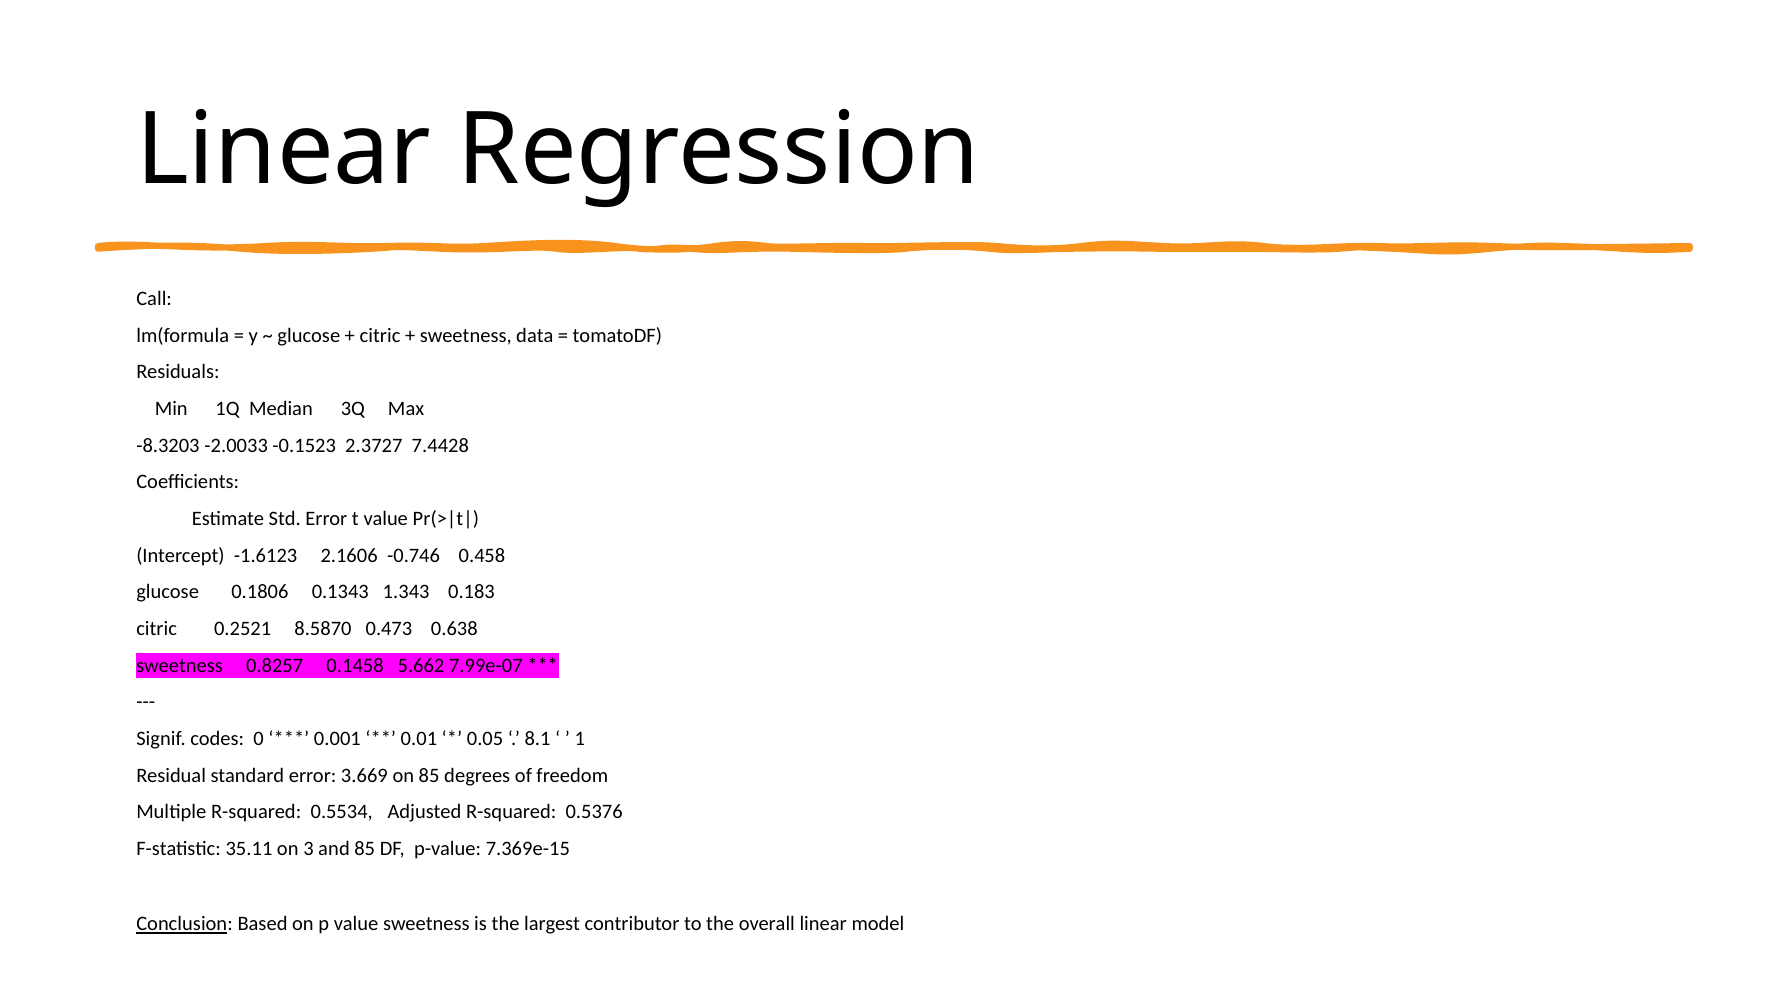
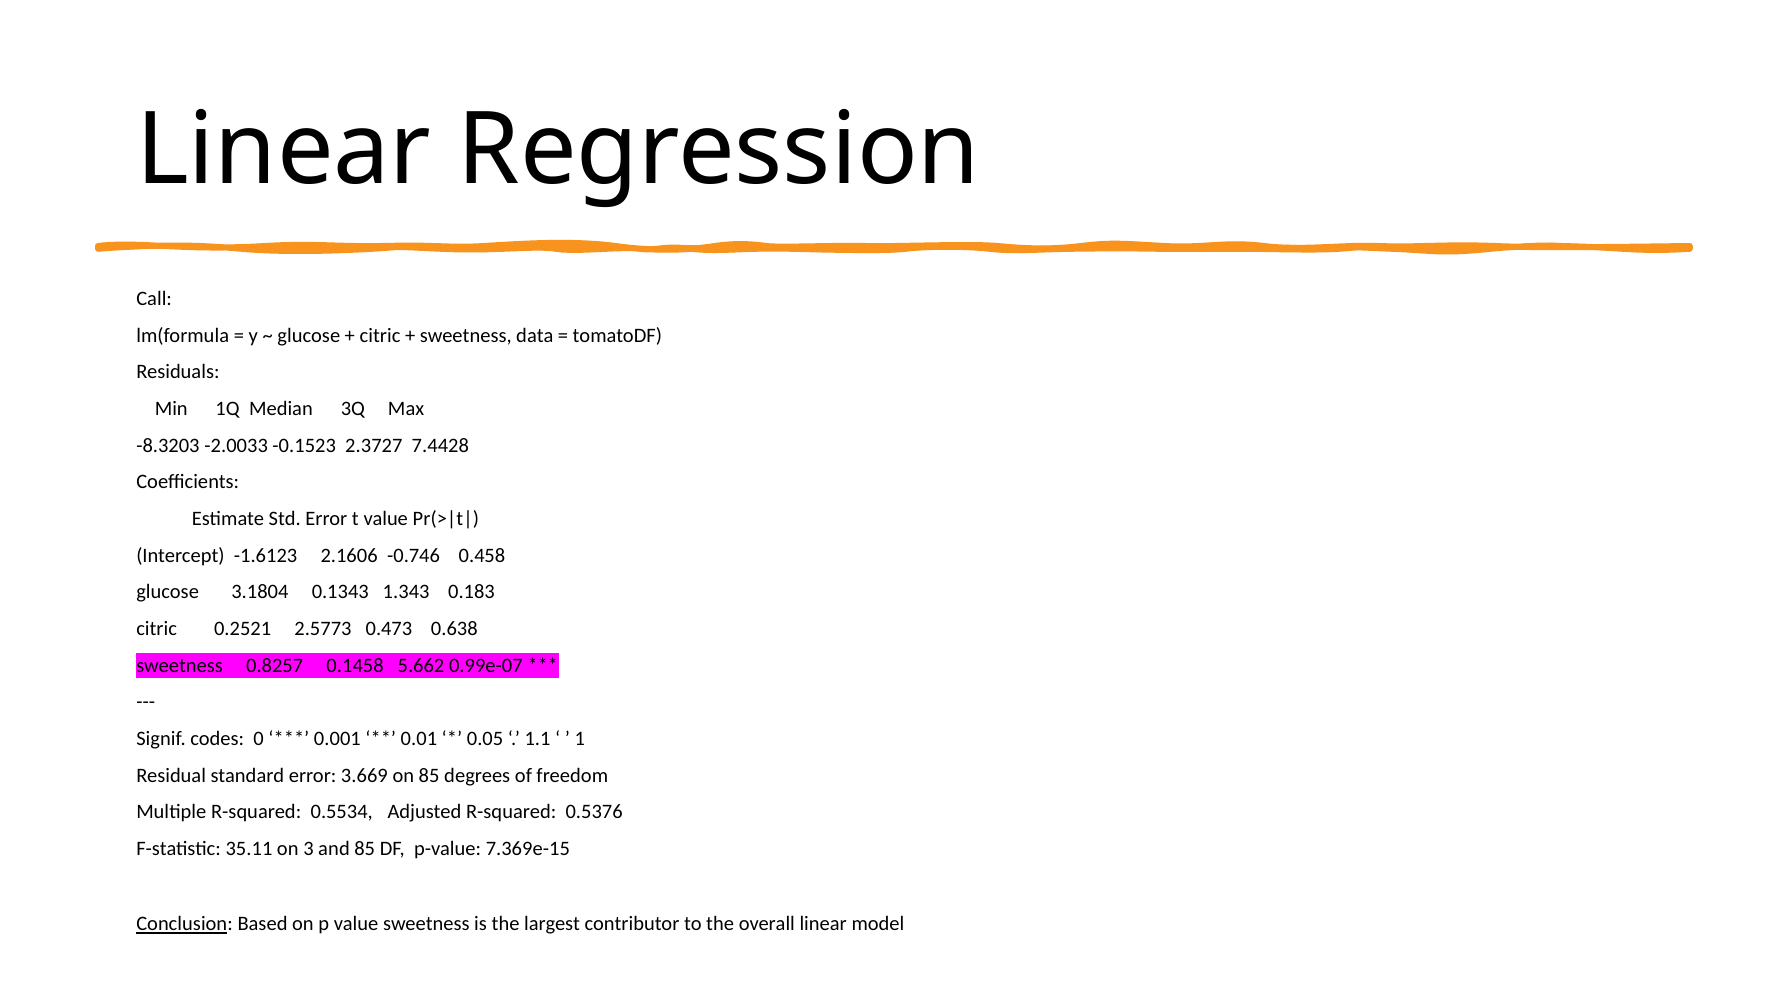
0.1806: 0.1806 -> 3.1804 (260, 592)
8.5870: 8.5870 -> 2.5773 (323, 629)
7.99e-07: 7.99e-07 -> 0.99e-07 (486, 665)
8.1: 8.1 -> 1.1 (537, 738)
